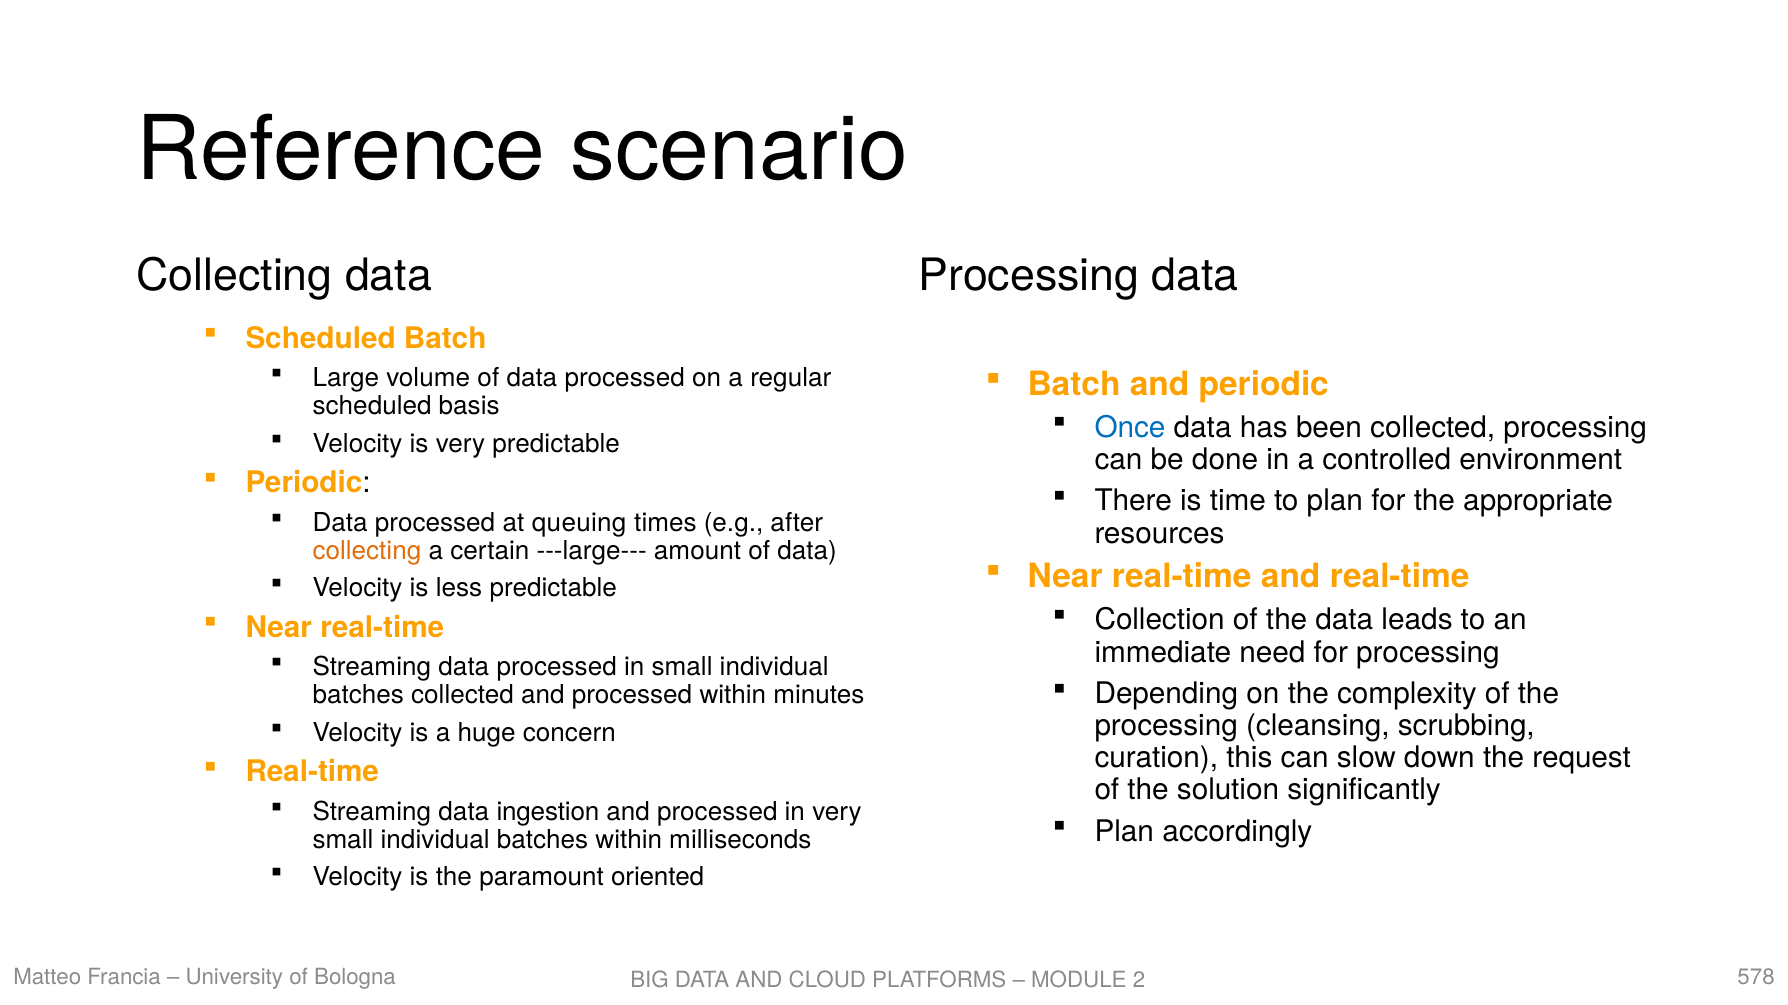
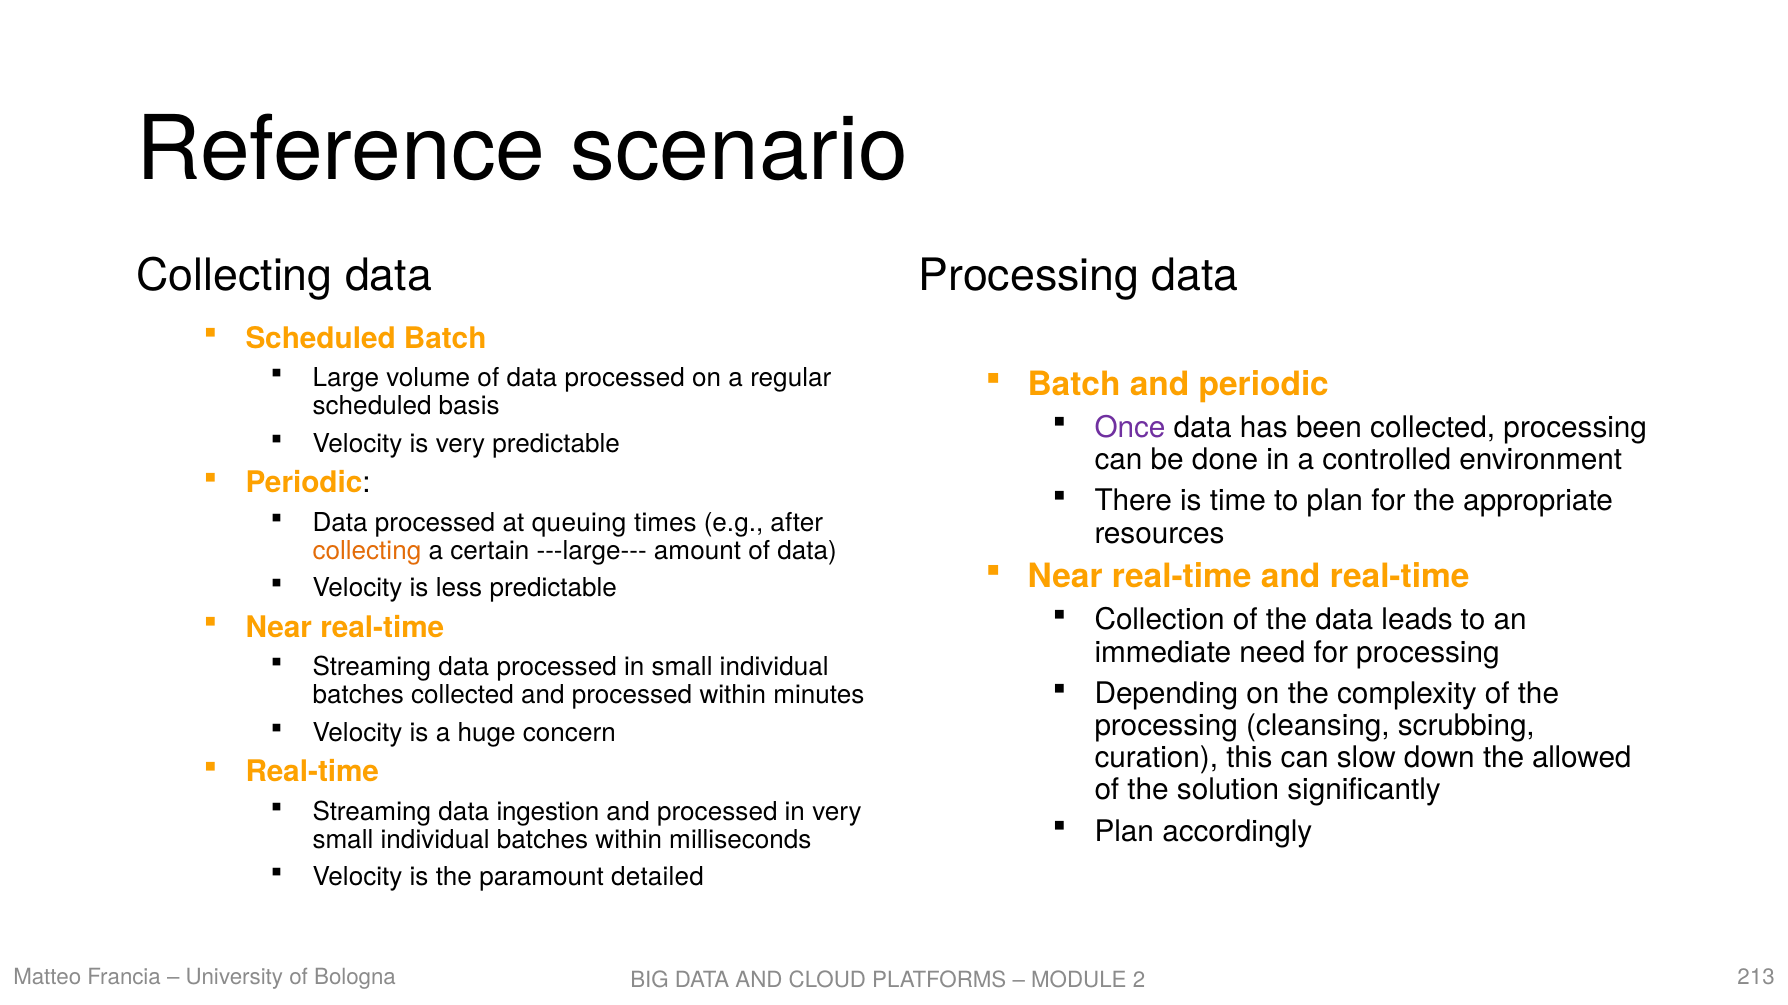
Once colour: blue -> purple (1130, 428)
request: request -> allowed (1582, 758)
oriented: oriented -> detailed (658, 878)
578: 578 -> 213 (1756, 978)
